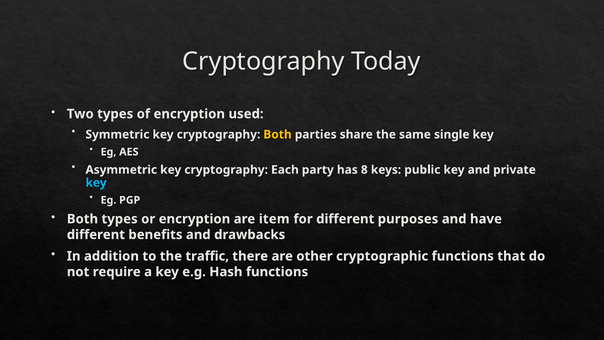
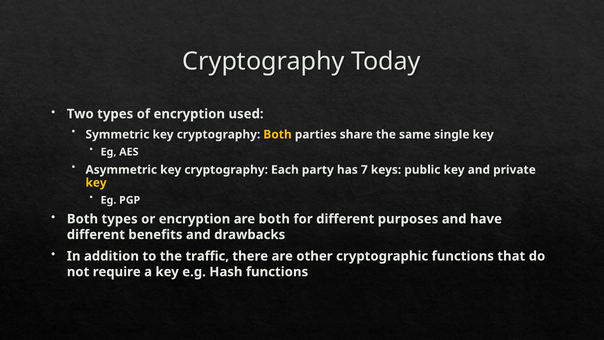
8: 8 -> 7 (364, 170)
key colour: light blue -> yellow (96, 183)
are item: item -> both (274, 219)
